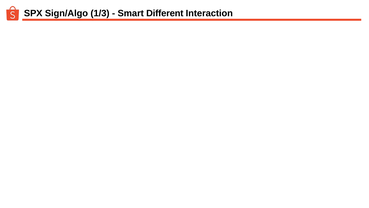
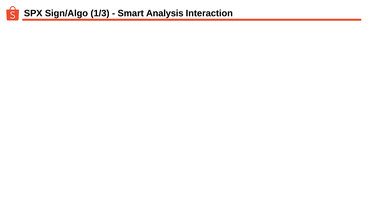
Different: Different -> Analysis (165, 13)
